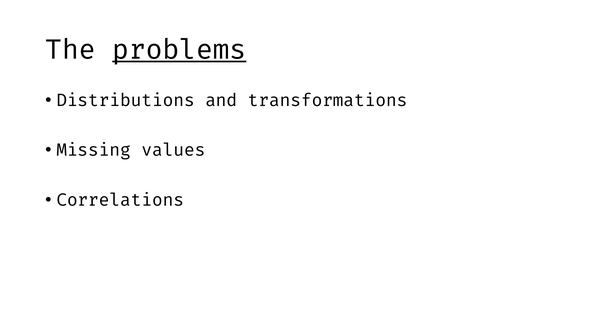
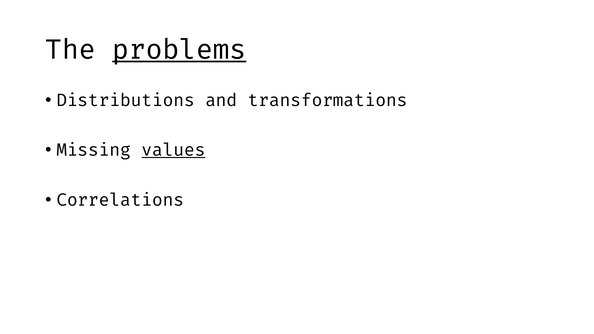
values underline: none -> present (173, 150)
